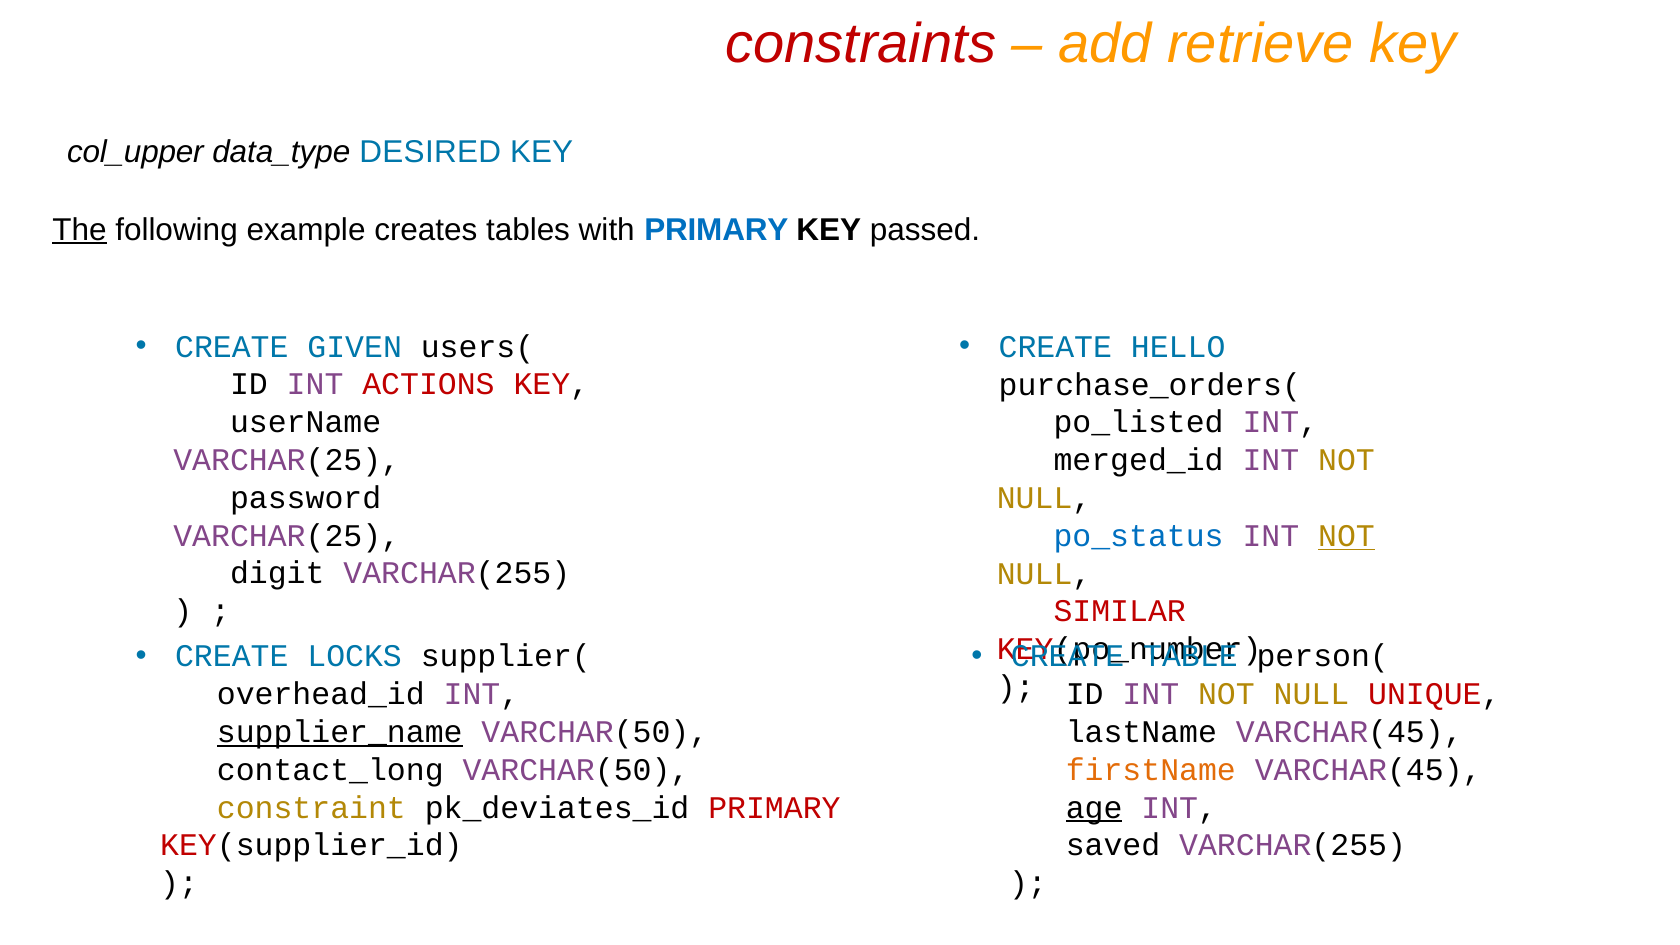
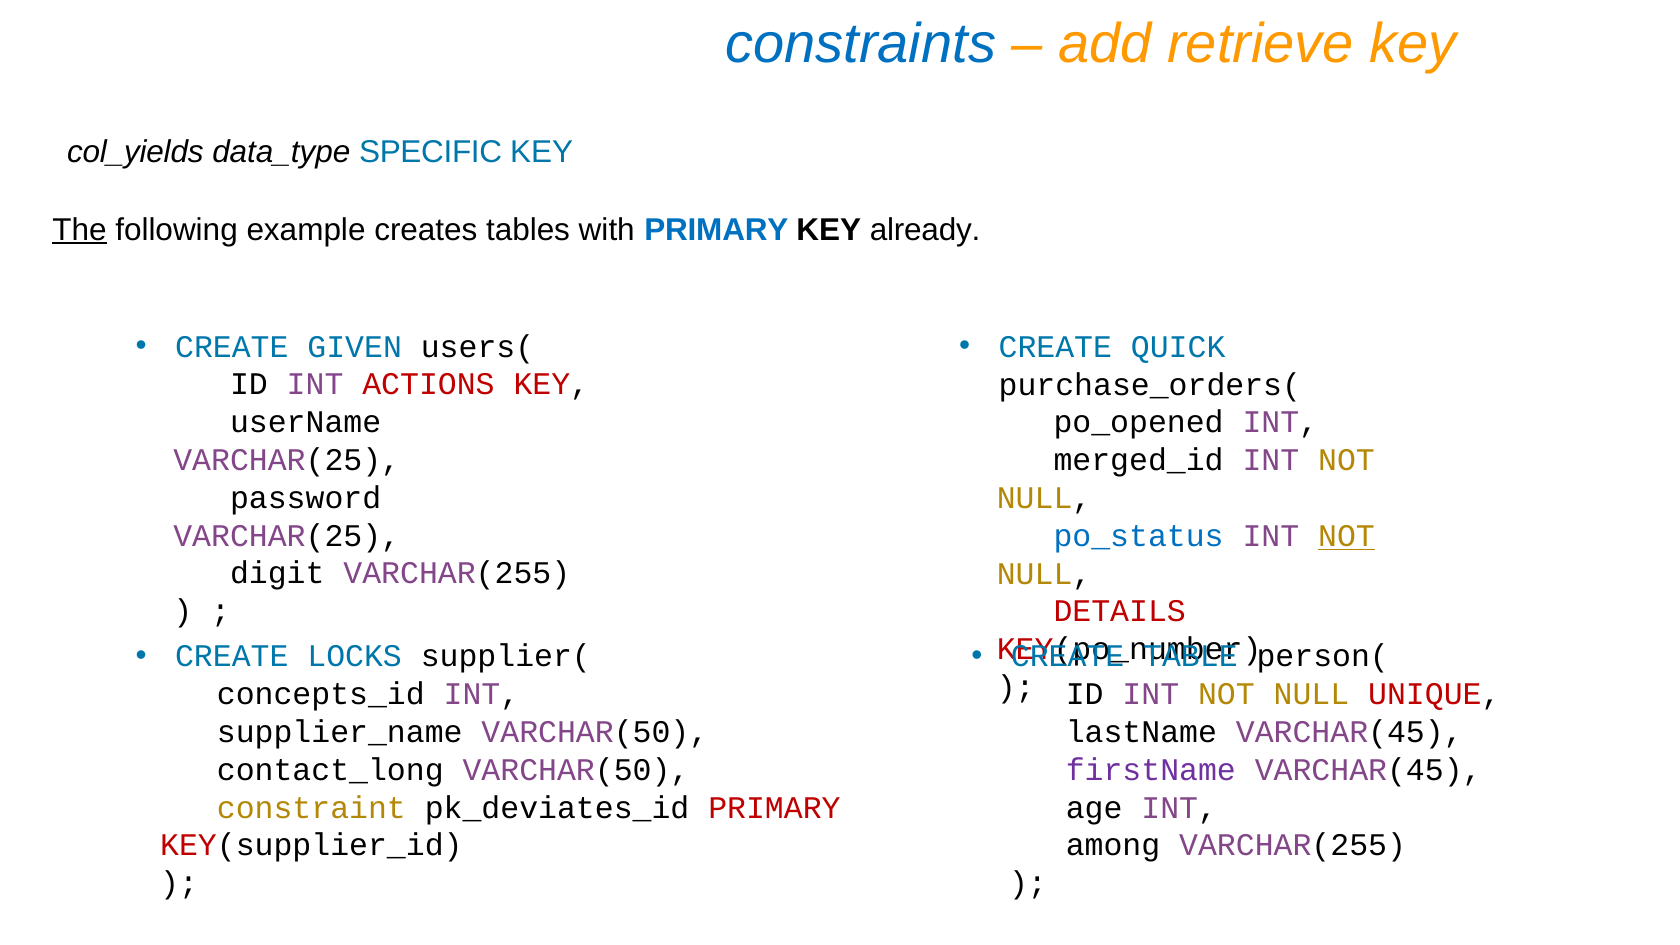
constraints colour: red -> blue (861, 44)
col_upper: col_upper -> col_yields (135, 152)
DESIRED: DESIRED -> SPECIFIC (431, 152)
passed: passed -> already (925, 230)
HELLO: HELLO -> QUICK (1178, 347)
po_listed: po_listed -> po_opened (1139, 423)
SIMILAR: SIMILAR -> DETAILS (1120, 612)
overhead_id: overhead_id -> concepts_id (321, 694)
supplier_name underline: present -> none (340, 732)
firstName colour: orange -> purple (1151, 770)
age underline: present -> none (1094, 808)
saved: saved -> among (1113, 845)
